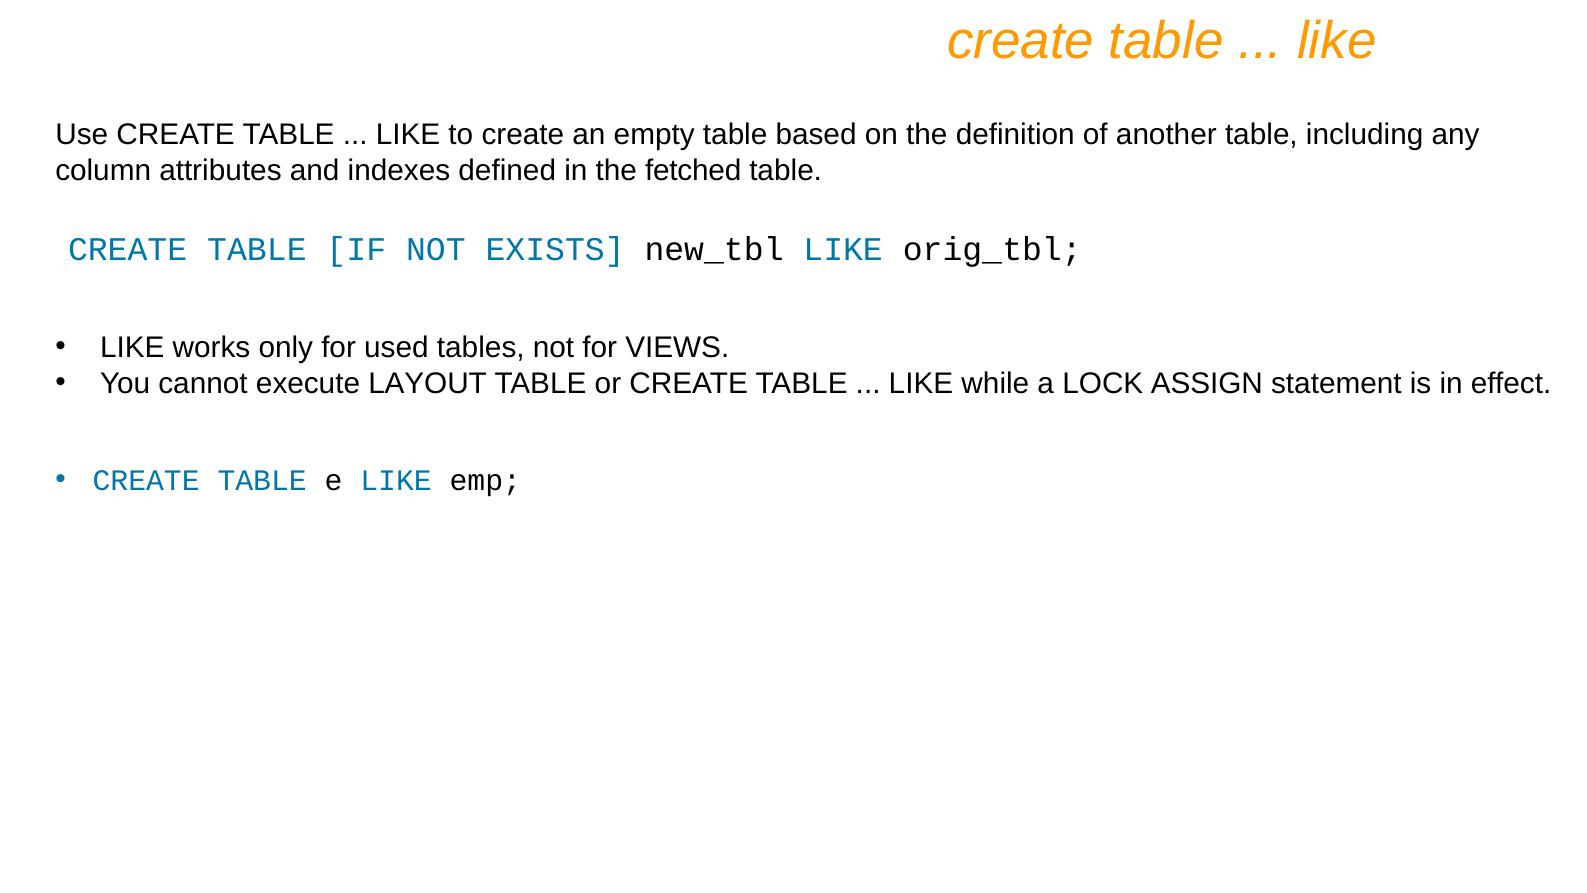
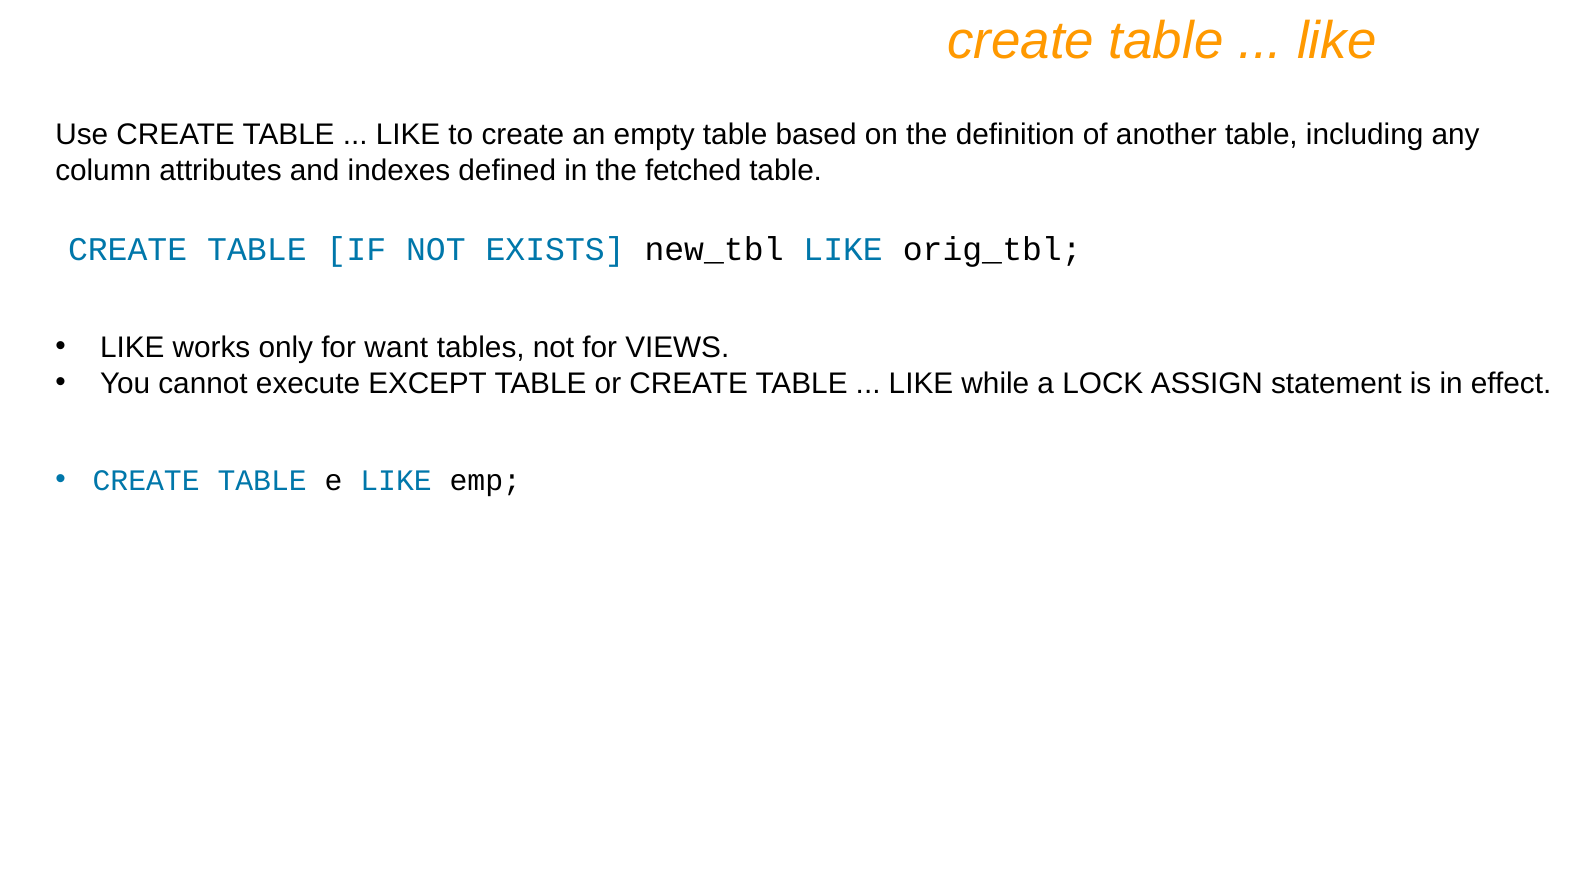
used: used -> want (396, 348)
LAYOUT: LAYOUT -> EXCEPT (428, 383)
